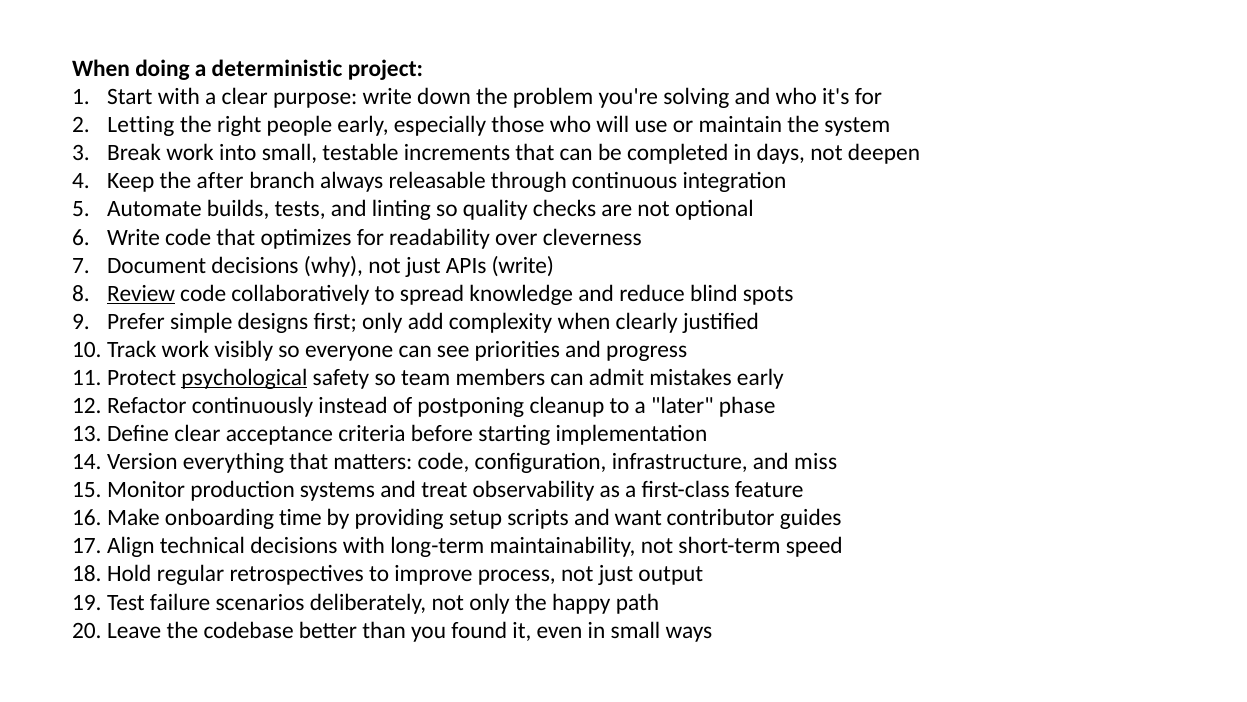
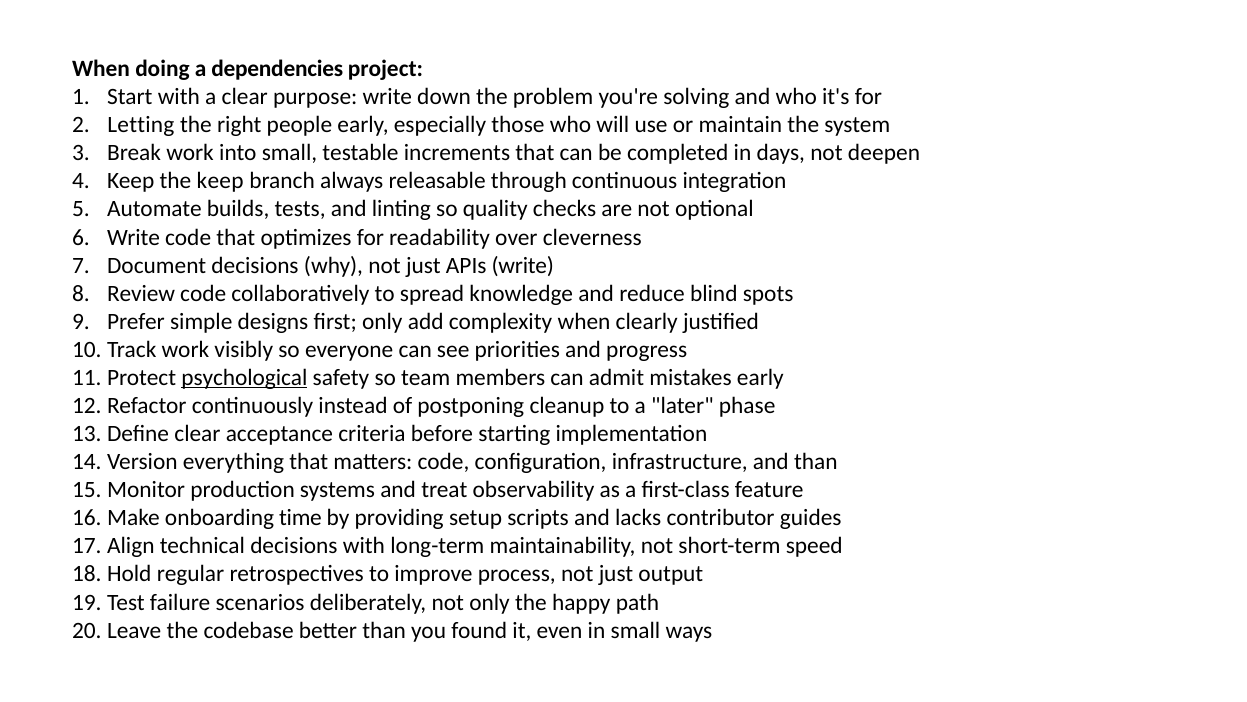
deterministic: deterministic -> dependencies (277, 69)
the after: after -> keep (220, 181)
Review underline: present -> none (141, 293)
and miss: miss -> than (816, 462)
want: want -> lacks (638, 518)
